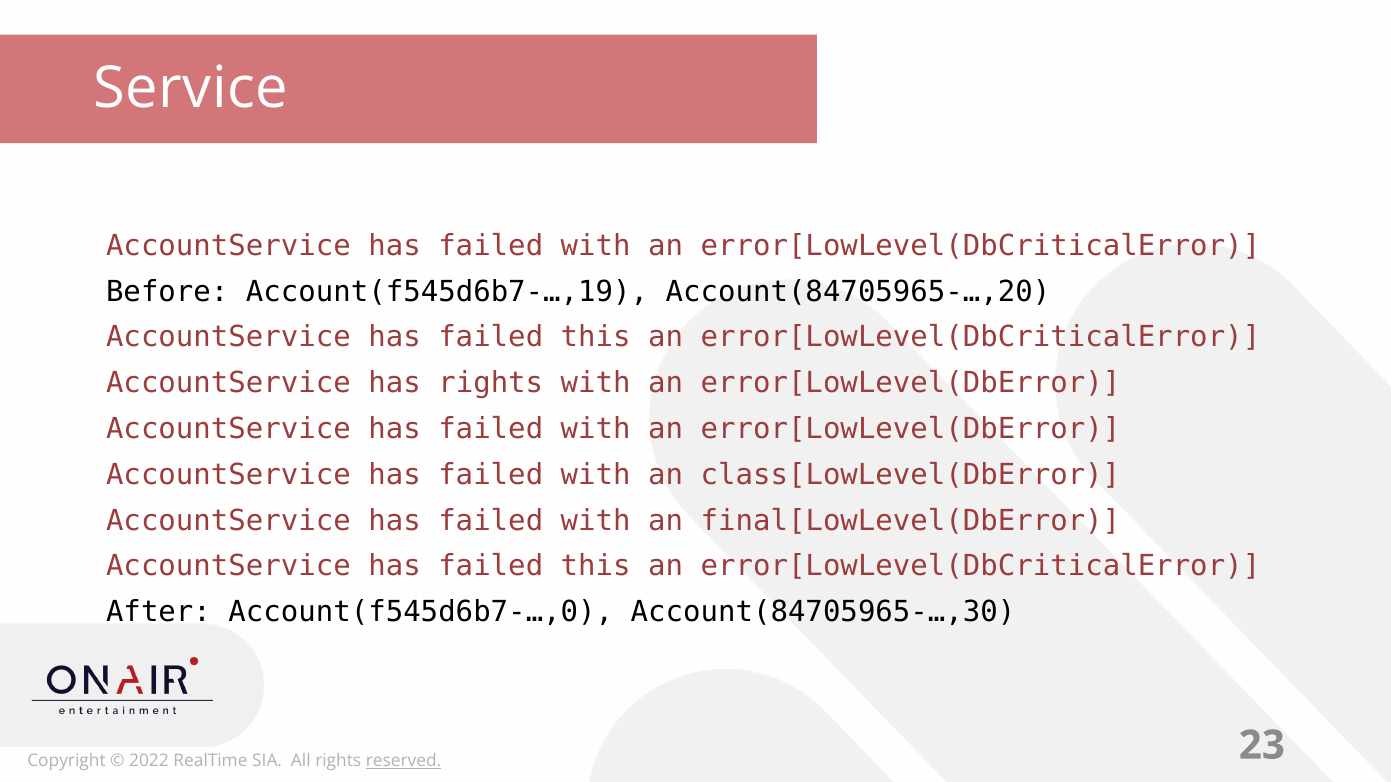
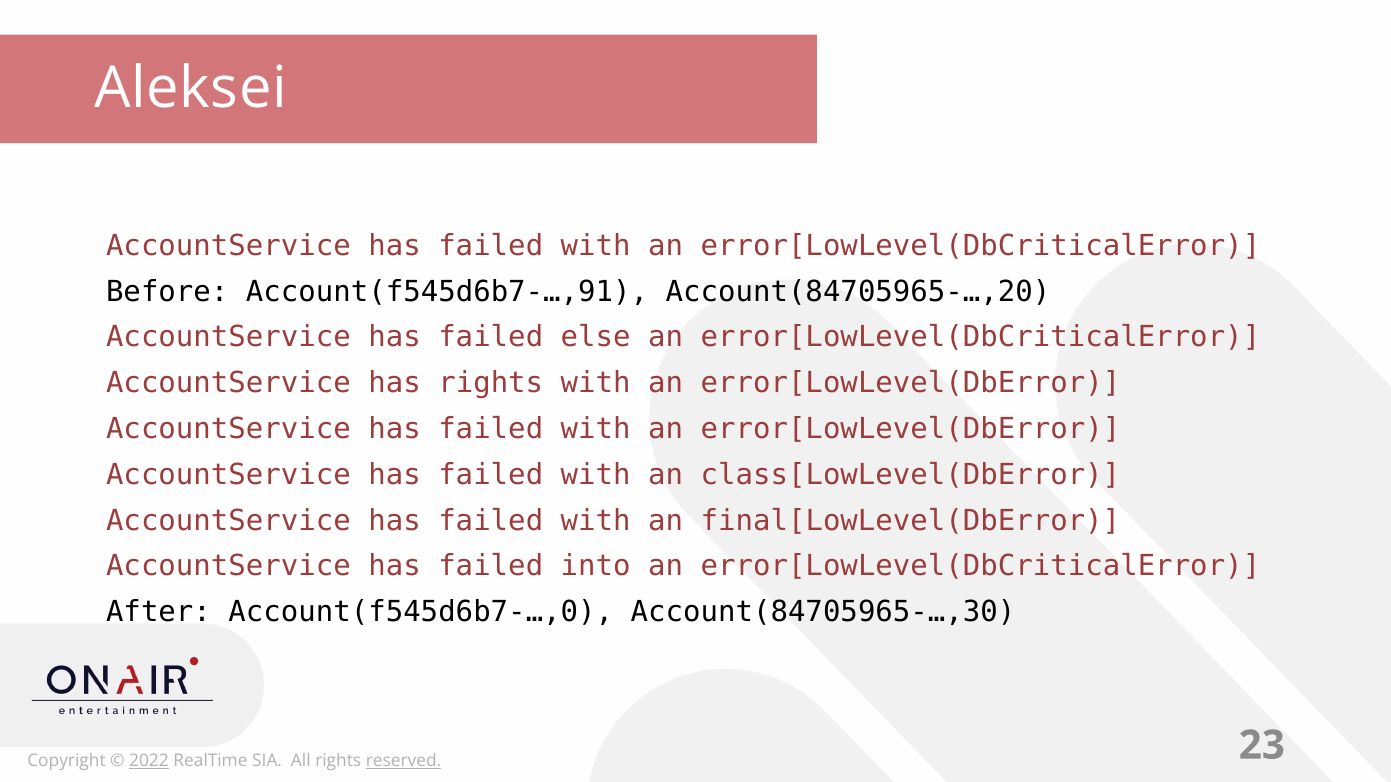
Service: Service -> Aleksei (191, 89)
Account(f545d6b7-…,19: Account(f545d6b7-…,19 -> Account(f545d6b7-…,91 (447, 292)
this: this -> else (596, 338)
this: this -> into (596, 567)
2022 underline: none -> present (149, 761)
